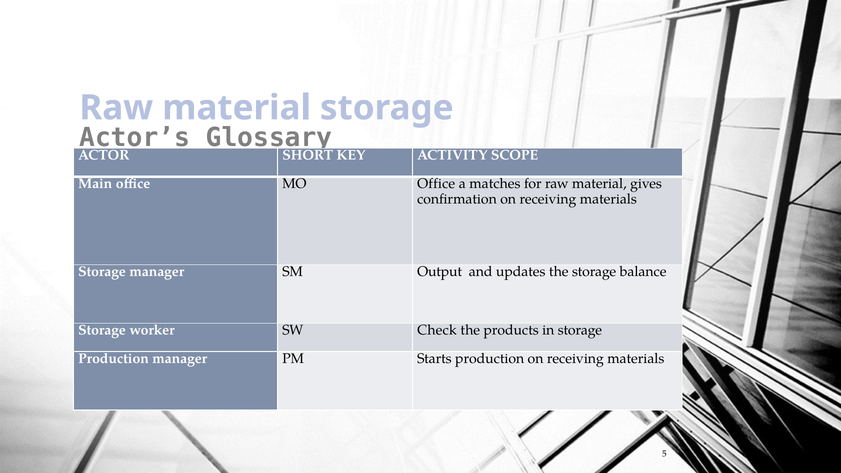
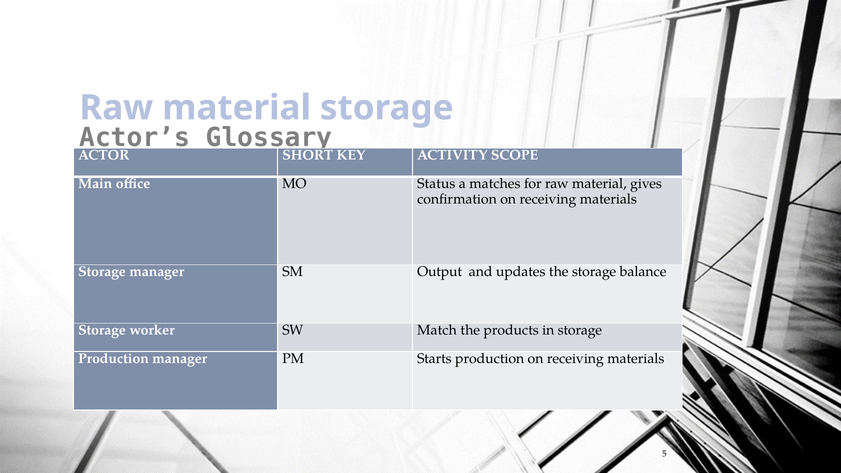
MO Office: Office -> Status (436, 184)
Check: Check -> Match (437, 330)
